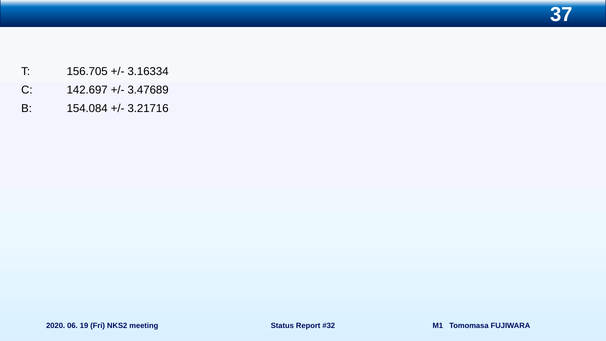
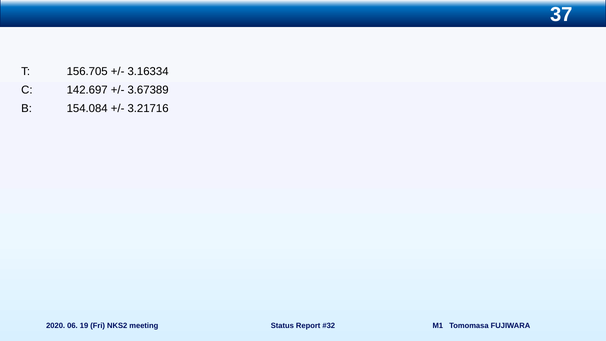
3.47689: 3.47689 -> 3.67389 (148, 90)
